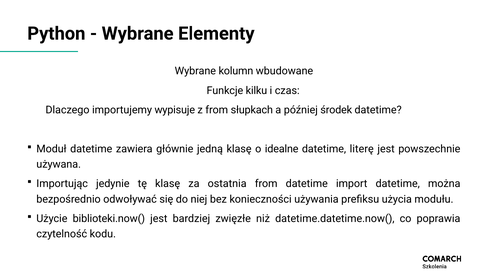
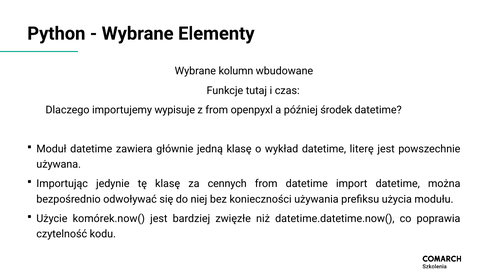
kilku: kilku -> tutaj (256, 90)
słupkach: słupkach -> openpyxl (252, 110)
idealne: idealne -> wykład (282, 149)
ostatnia: ostatnia -> cennych (227, 183)
biblioteki.now(: biblioteki.now( -> komórek.now( (109, 218)
